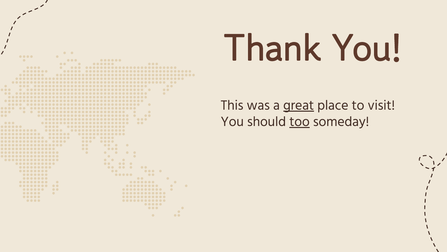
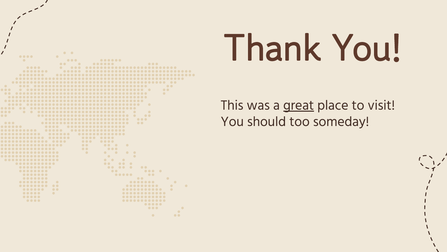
too underline: present -> none (300, 121)
